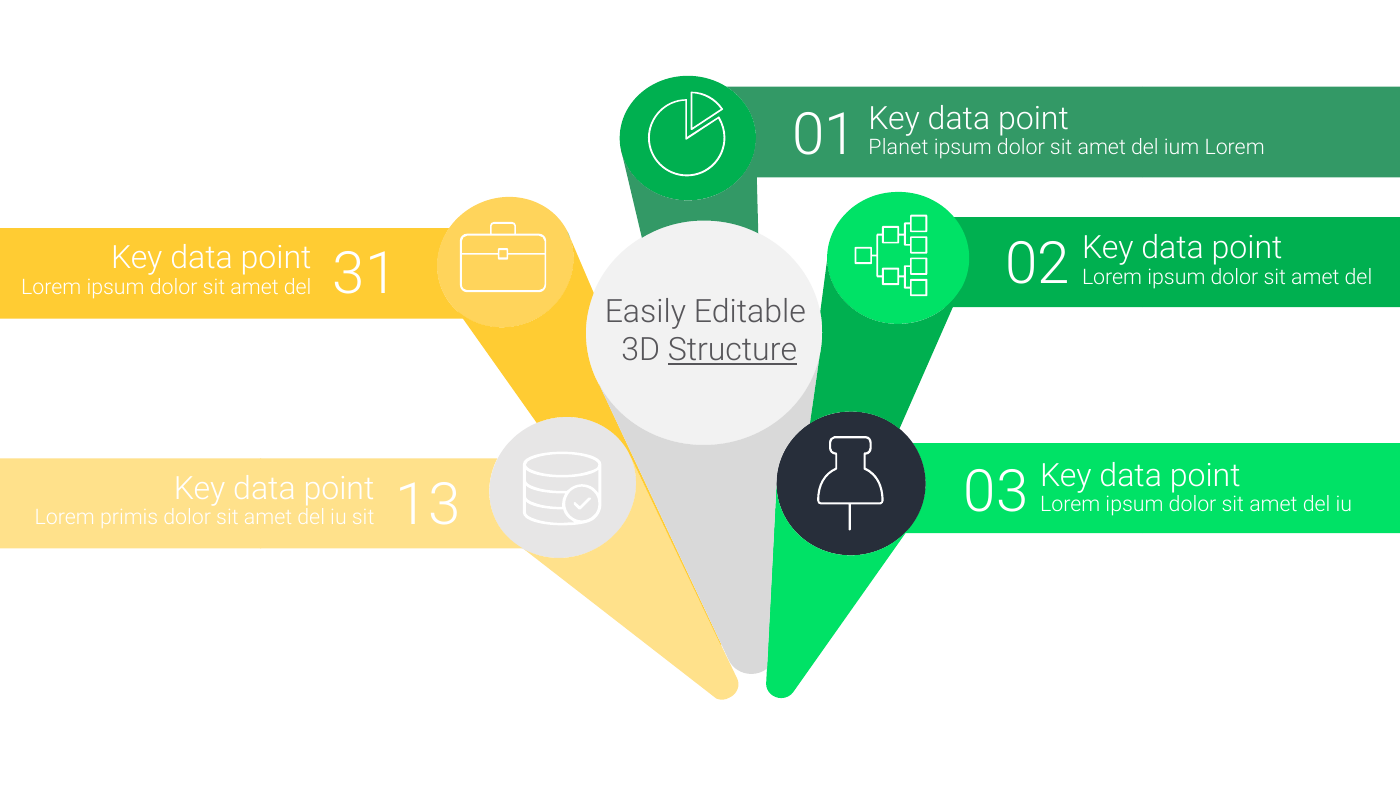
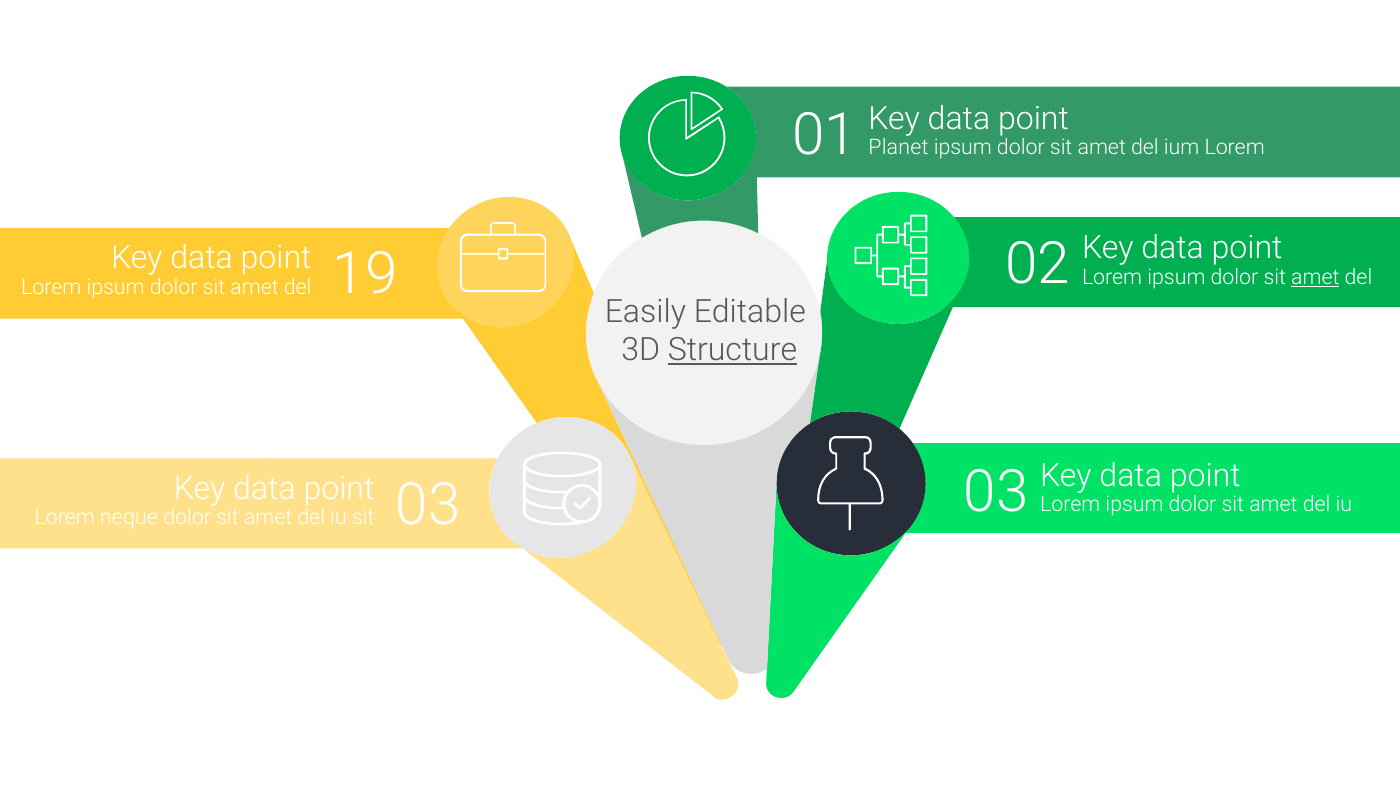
amet underline: none -> present (1315, 277)
31: 31 -> 19 (365, 274)
primis: primis -> neque (129, 518)
sit 13: 13 -> 03 (428, 505)
